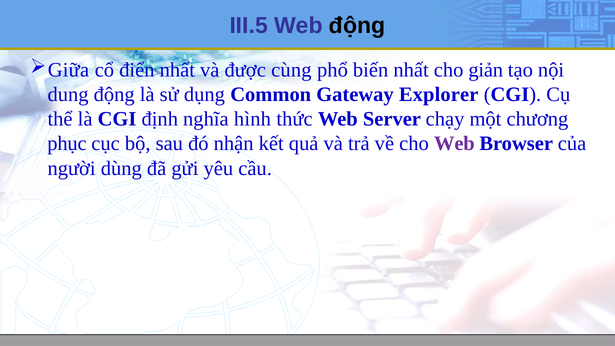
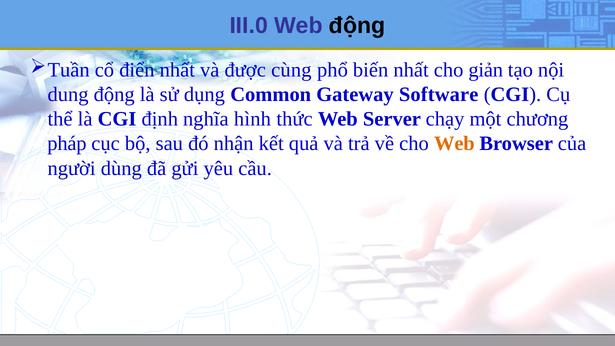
III.5: III.5 -> III.0 (249, 26)
Giữa: Giữa -> Tuần (69, 70)
Explorer: Explorer -> Software (439, 94)
phục: phục -> pháp (67, 144)
Web colour: purple -> orange (454, 144)
